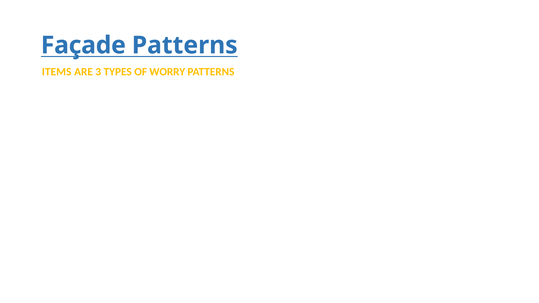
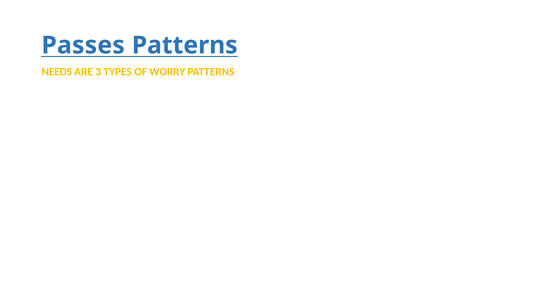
Façade: Façade -> Passes (83, 45)
ITEMS: ITEMS -> NEEDS (57, 72)
